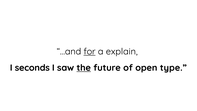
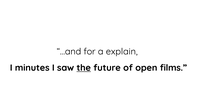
for underline: present -> none (90, 51)
seconds: seconds -> minutes (32, 68)
type: type -> films (173, 68)
